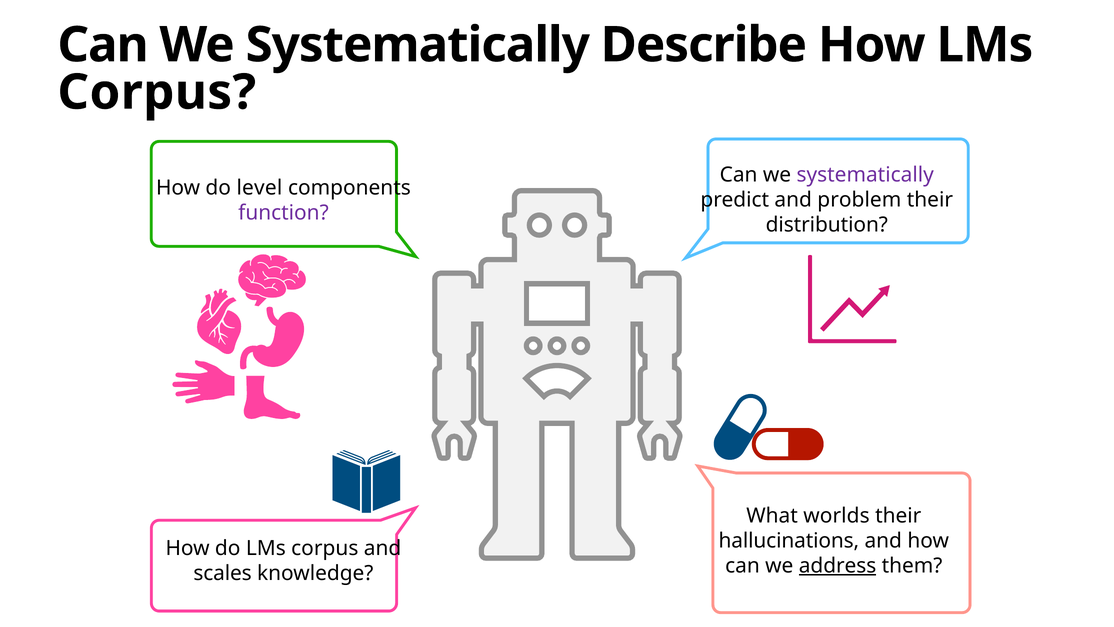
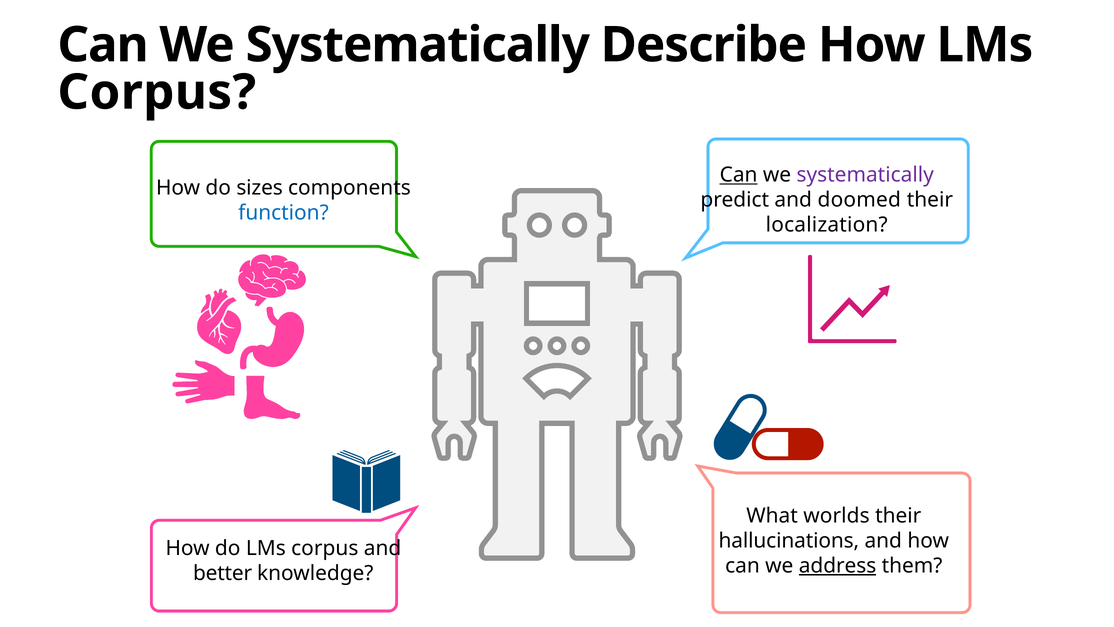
Can underline: none -> present (739, 175)
level: level -> sizes (260, 188)
problem: problem -> doomed (859, 200)
function colour: purple -> blue (283, 213)
distribution: distribution -> localization (827, 225)
scales: scales -> better (223, 573)
